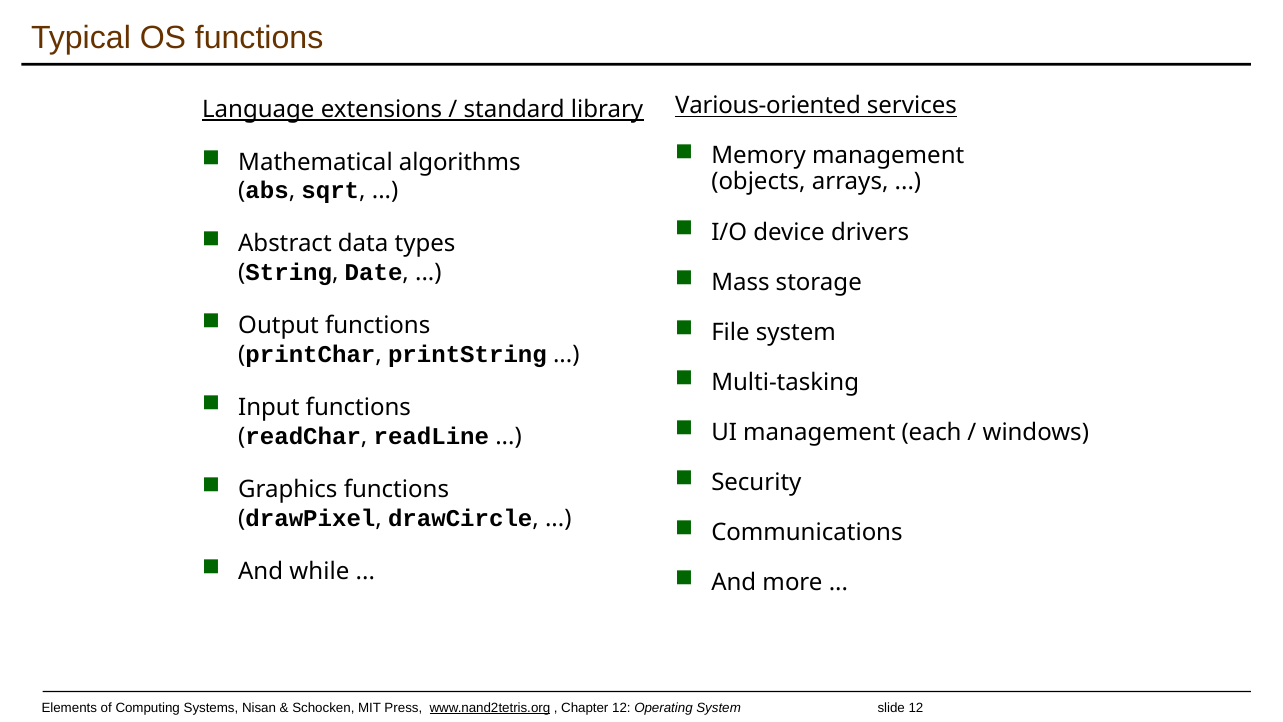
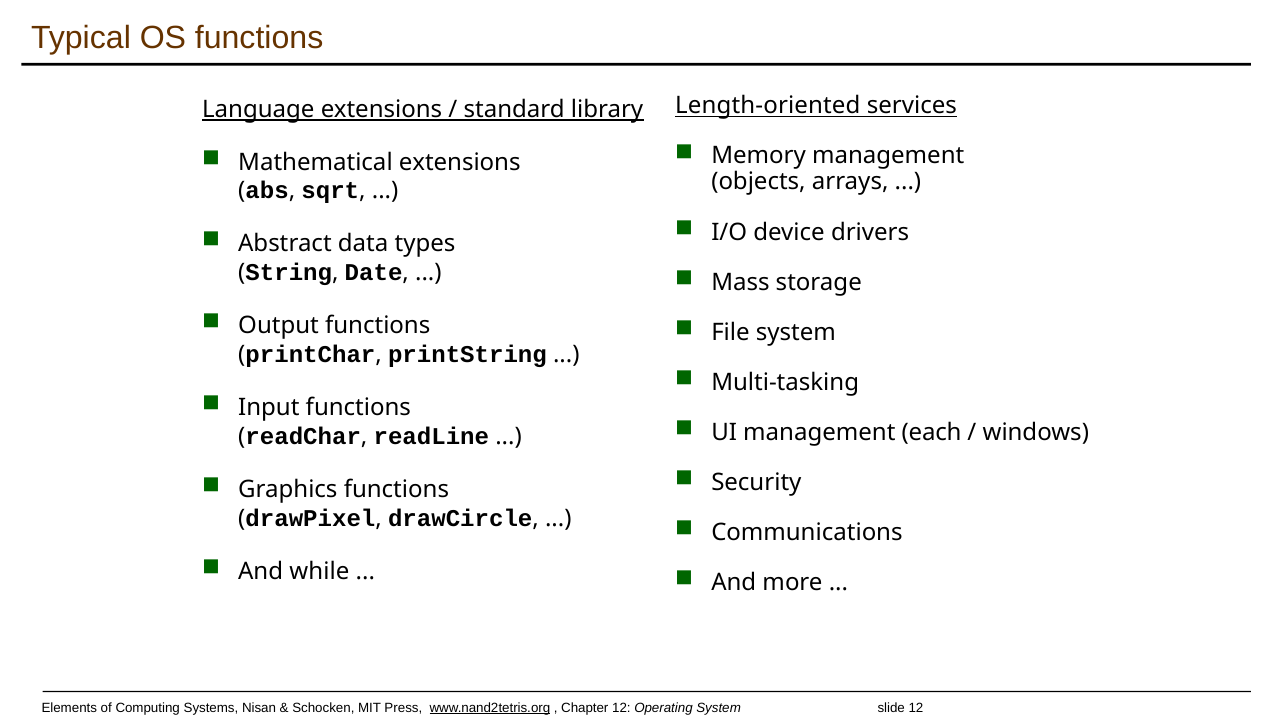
Various-oriented: Various-oriented -> Length-oriented (768, 106)
Mathematical algorithms: algorithms -> extensions (460, 162)
